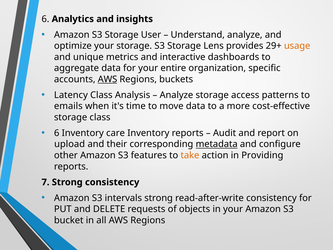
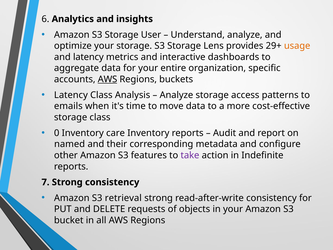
and unique: unique -> latency (88, 57)
6: 6 -> 0 (57, 133)
upload: upload -> named (70, 144)
metadata underline: present -> none (217, 144)
take colour: orange -> purple (190, 155)
Providing: Providing -> Indefinite (262, 155)
intervals: intervals -> retrieval (123, 198)
